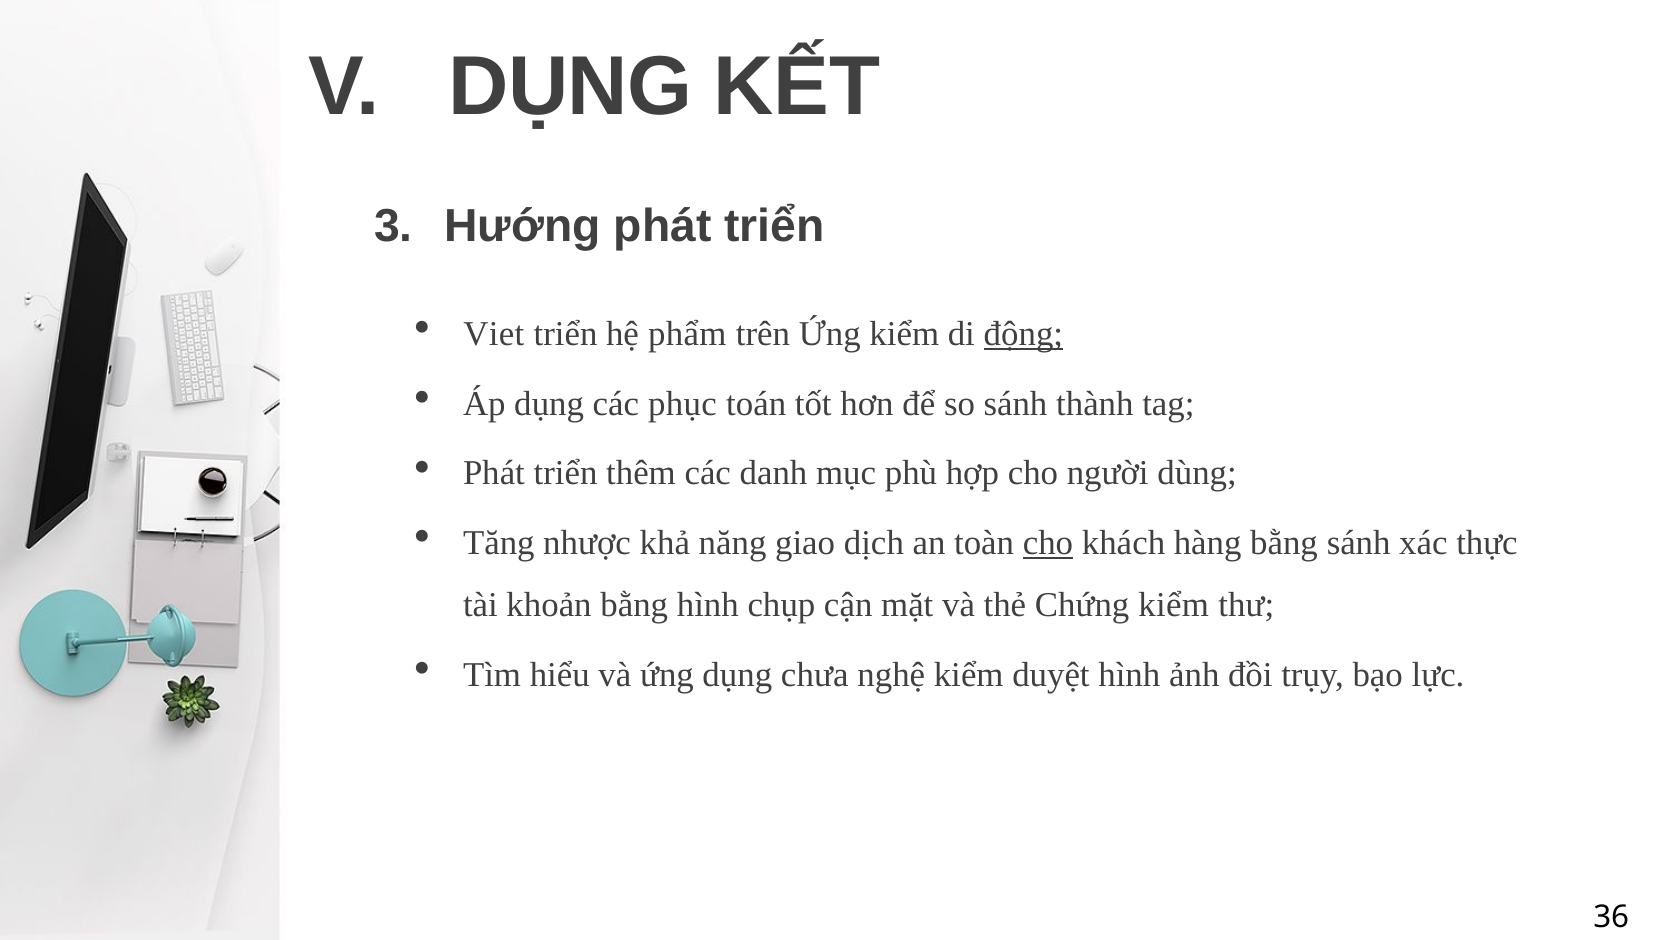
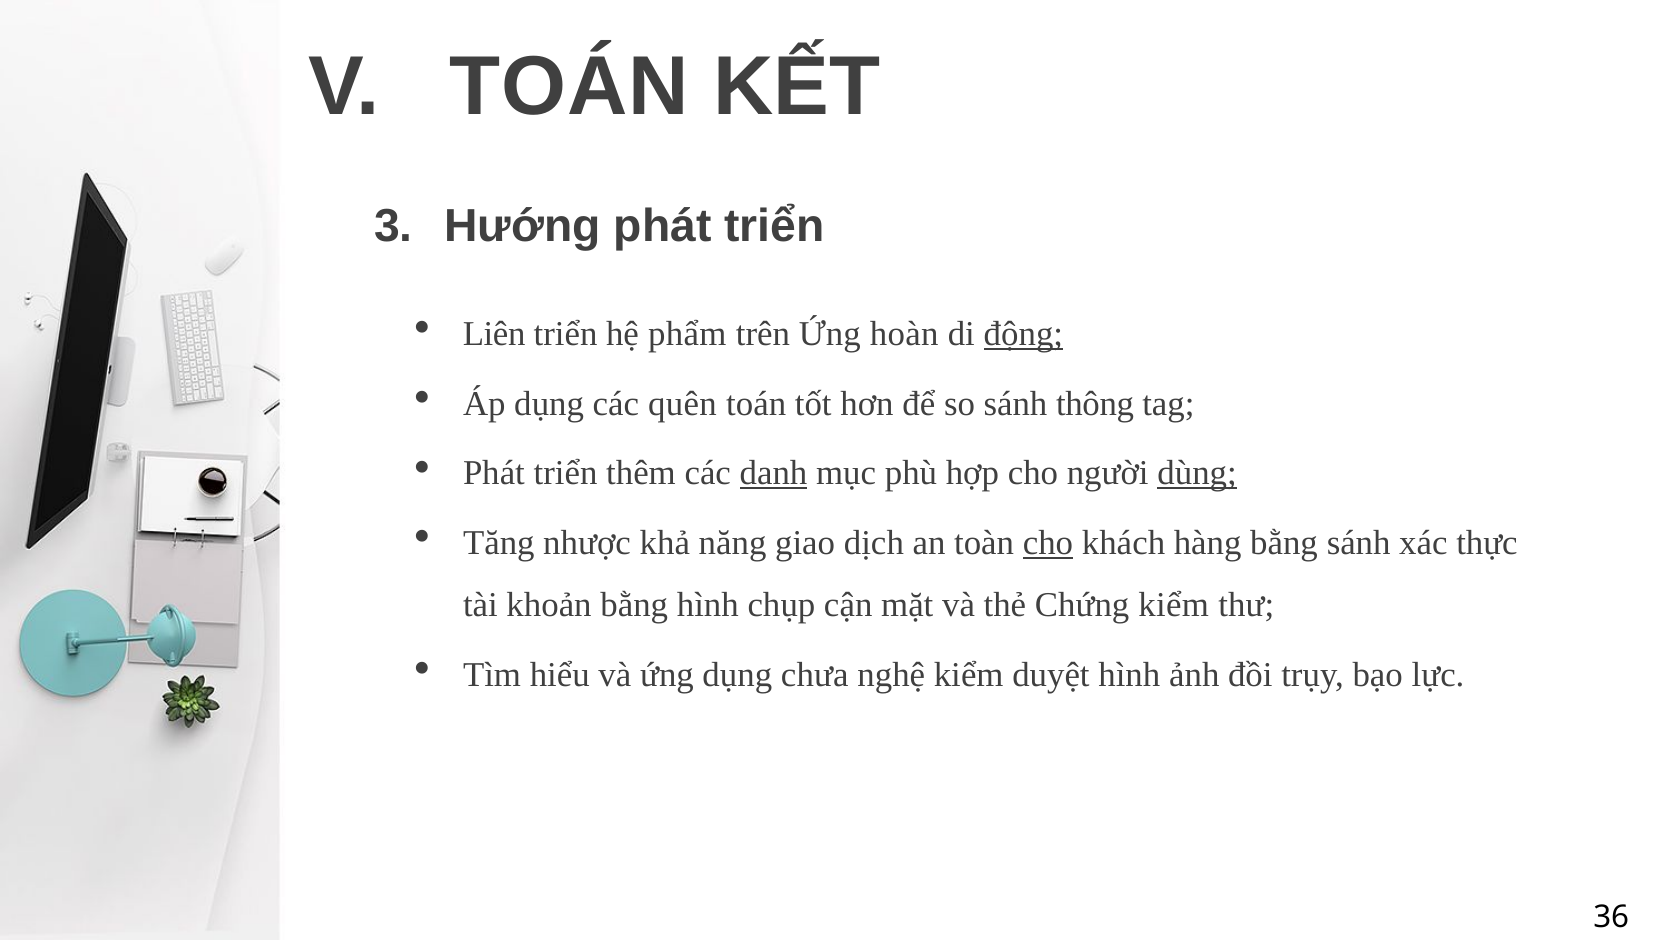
DỤNG: DỤNG -> TOÁN (569, 87)
Viet: Viet -> Liên (494, 334)
Ứng kiểm: kiểm -> hoàn (904, 334)
phục: phục -> quên (682, 404)
thành: thành -> thông (1095, 404)
danh underline: none -> present (774, 473)
dùng underline: none -> present (1197, 473)
